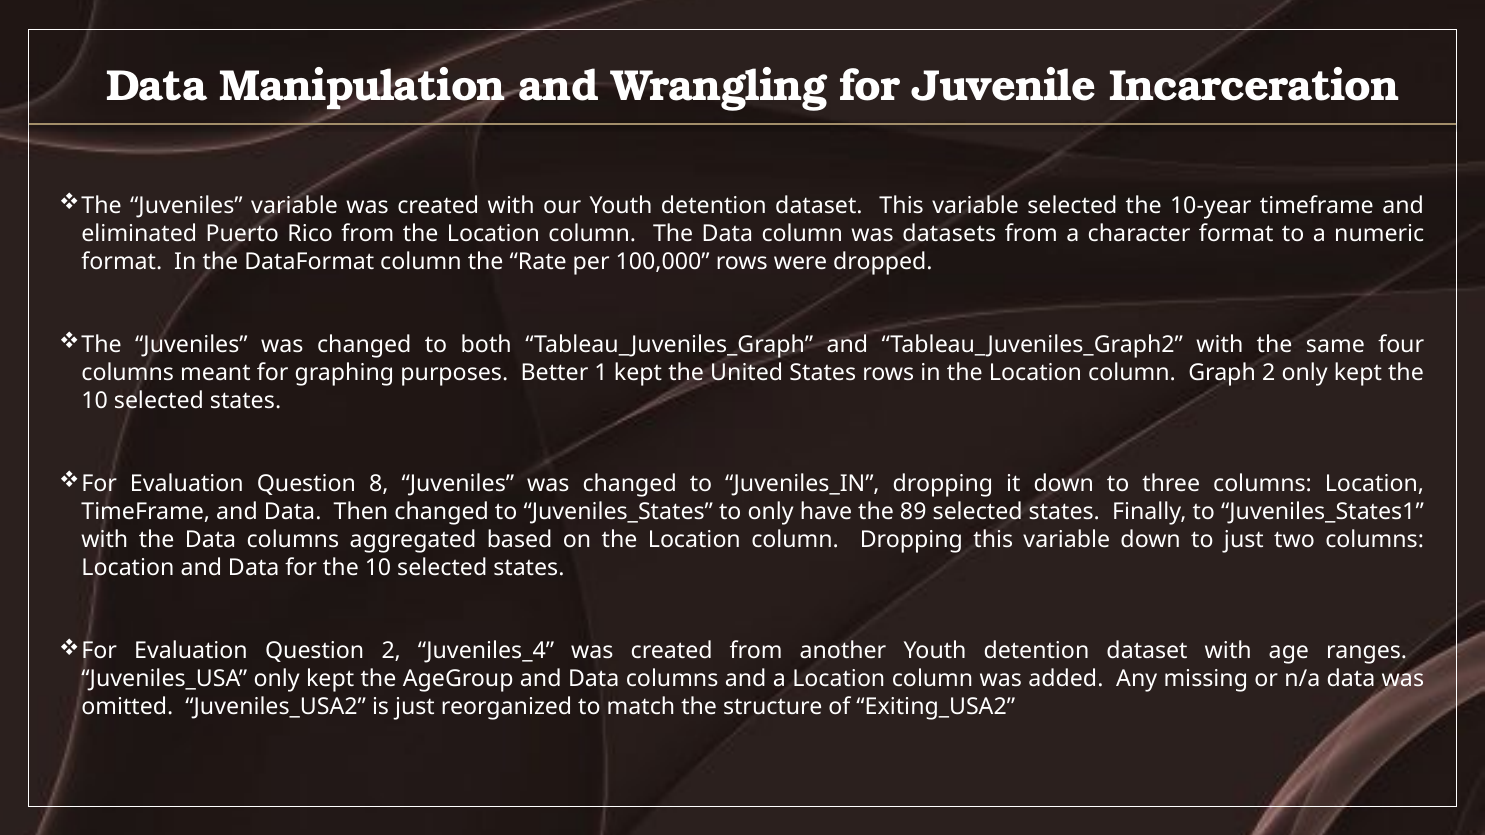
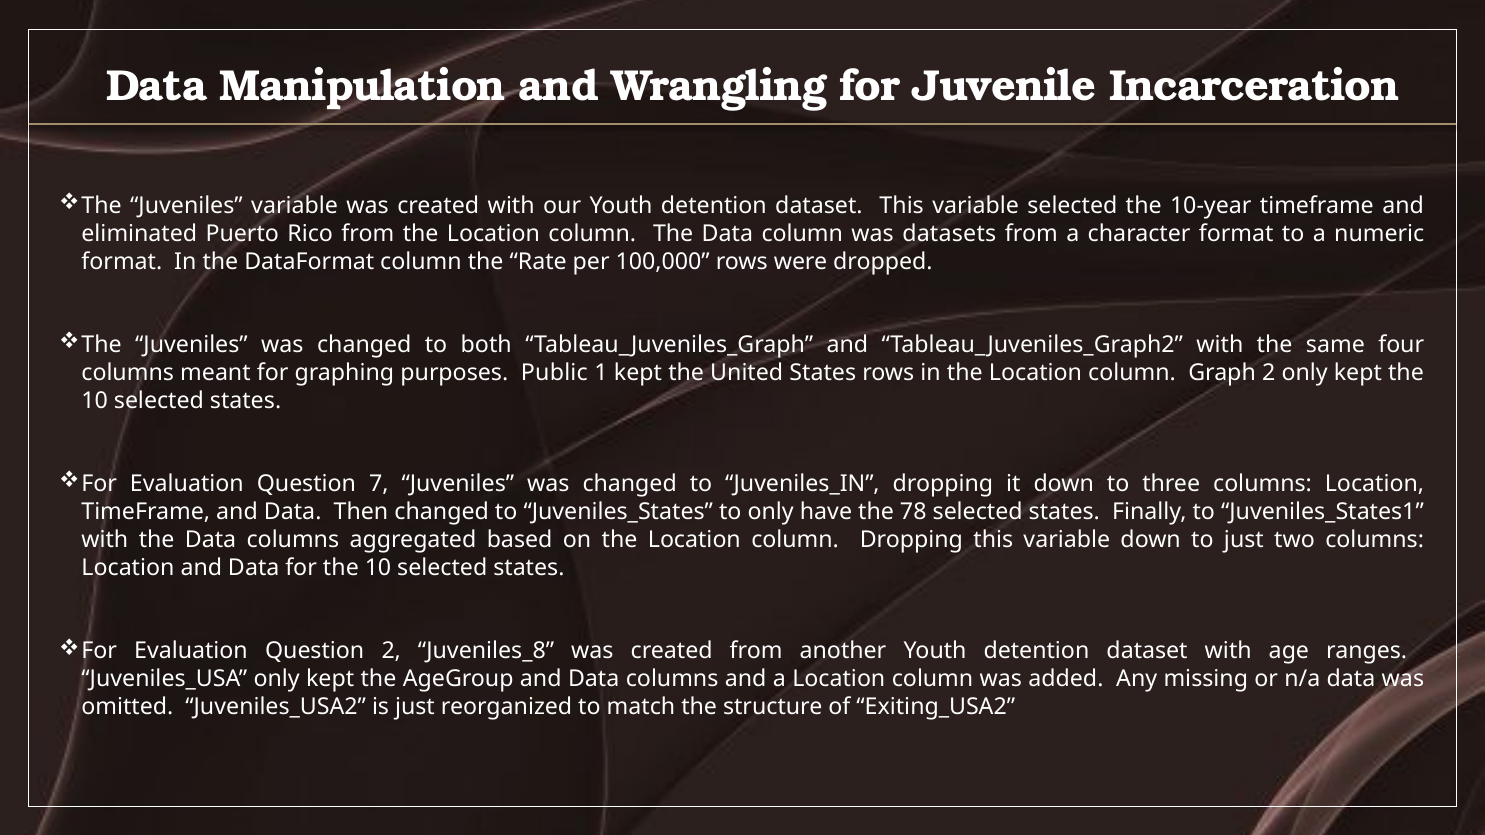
Better: Better -> Public (554, 373)
8: 8 -> 7 (379, 484)
89: 89 -> 78 (913, 512)
Juveniles_4: Juveniles_4 -> Juveniles_8 (486, 652)
